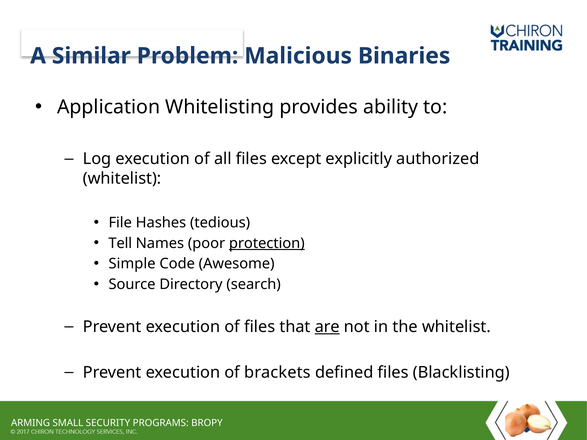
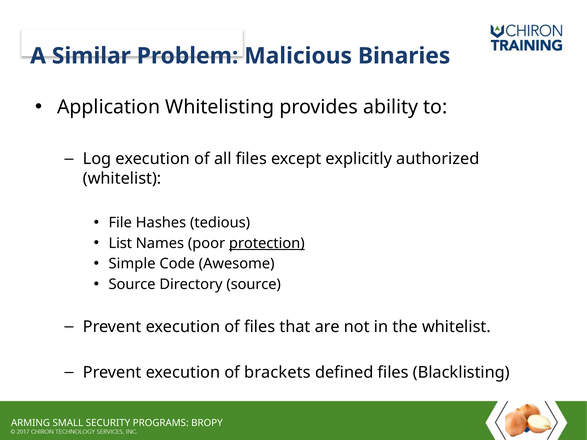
Tell: Tell -> List (120, 243)
Directory search: search -> source (254, 284)
are underline: present -> none (327, 327)
